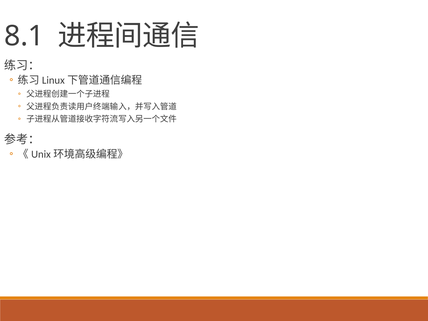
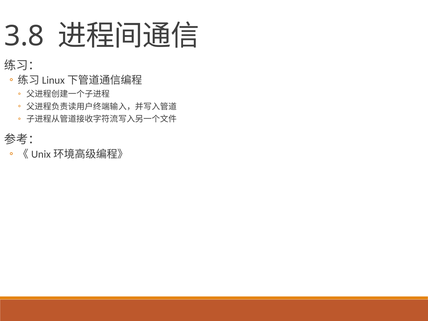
8.1: 8.1 -> 3.8 (24, 36)
